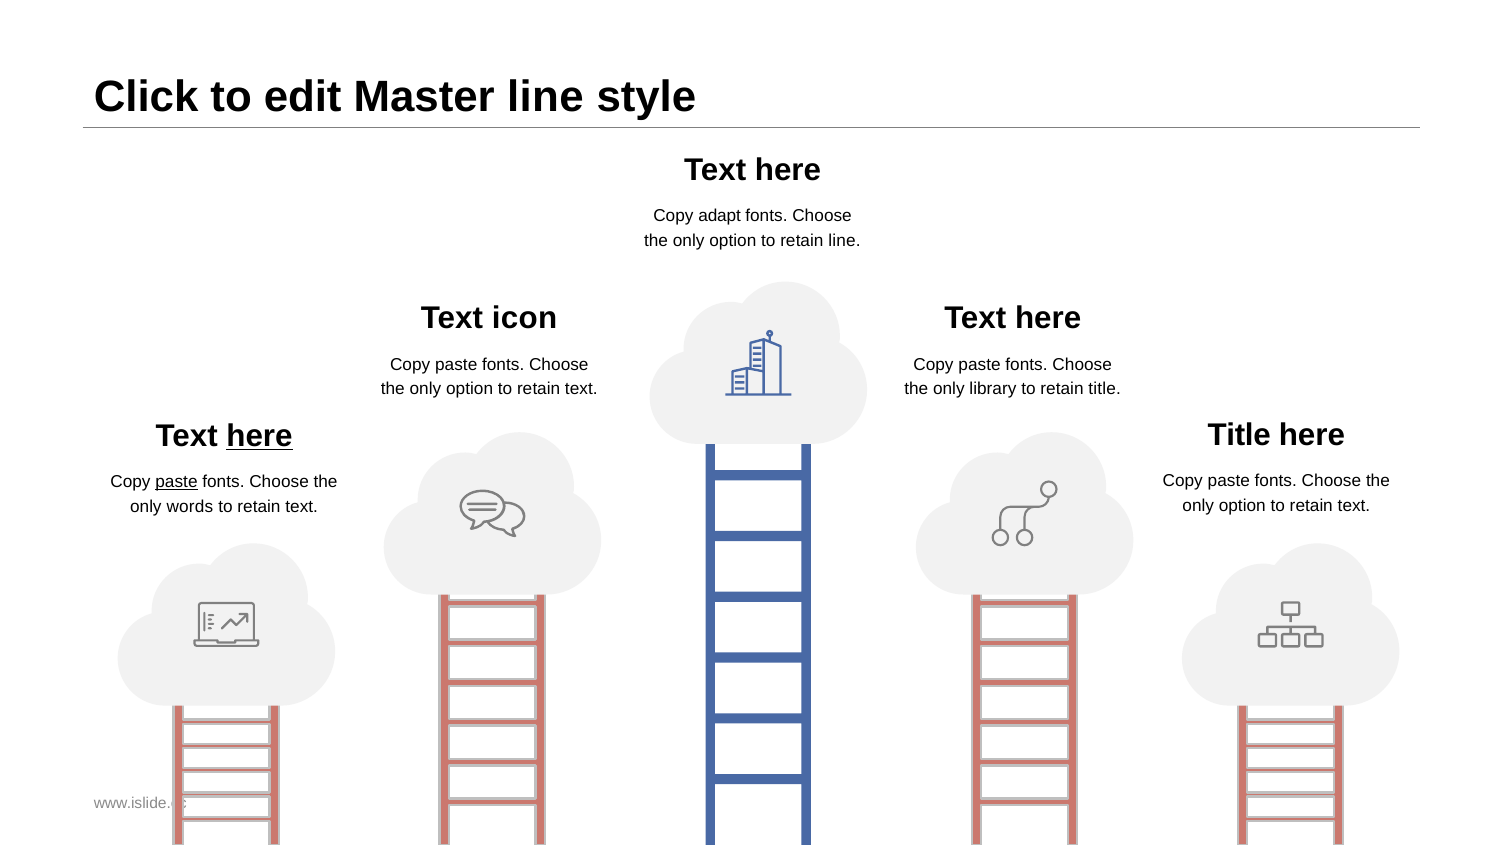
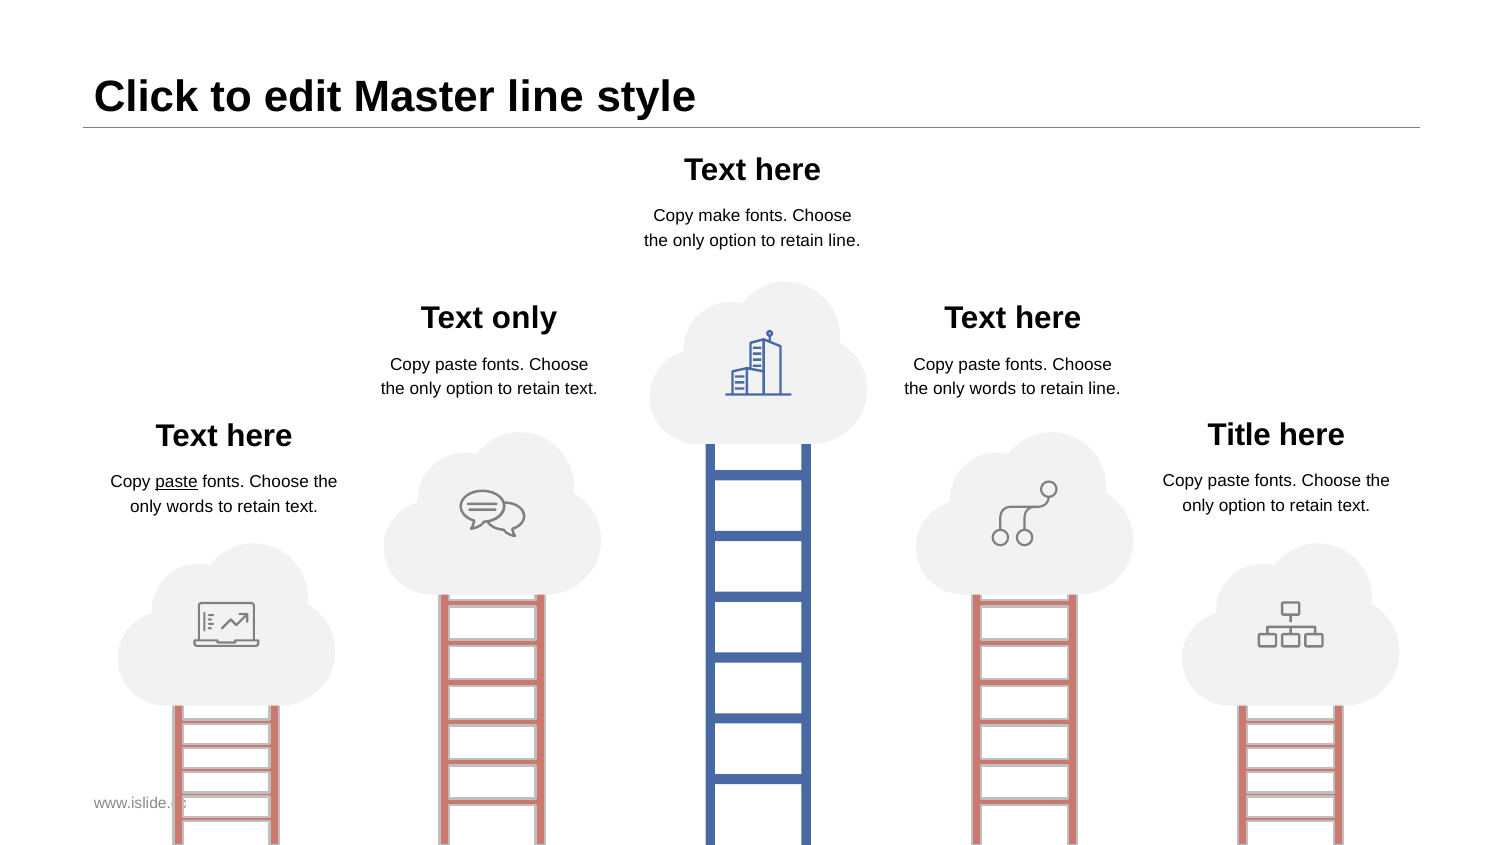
adapt: adapt -> make (719, 216)
Text icon: icon -> only (525, 318)
library: library -> words (993, 389)
title: title -> line (1105, 389)
here underline: present -> none (260, 436)
